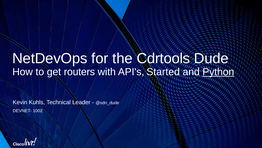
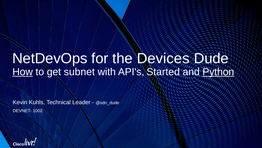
Cdrtools: Cdrtools -> Devices (163, 58)
How underline: none -> present (23, 72)
routers: routers -> subnet (79, 72)
